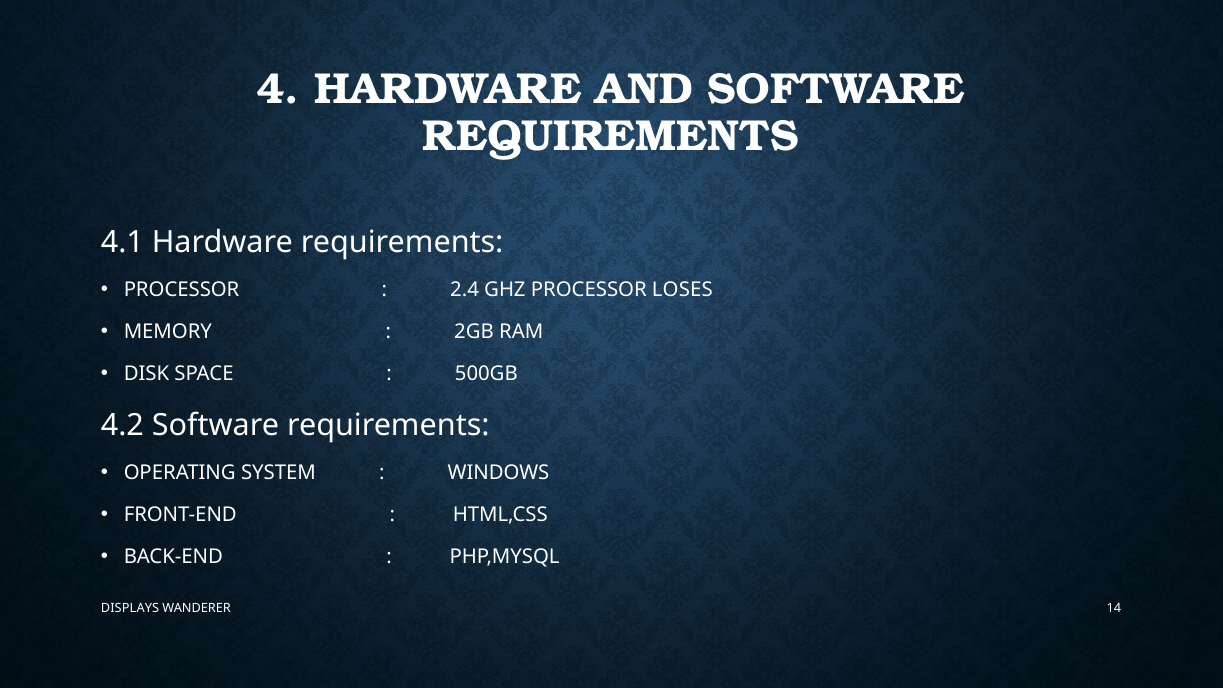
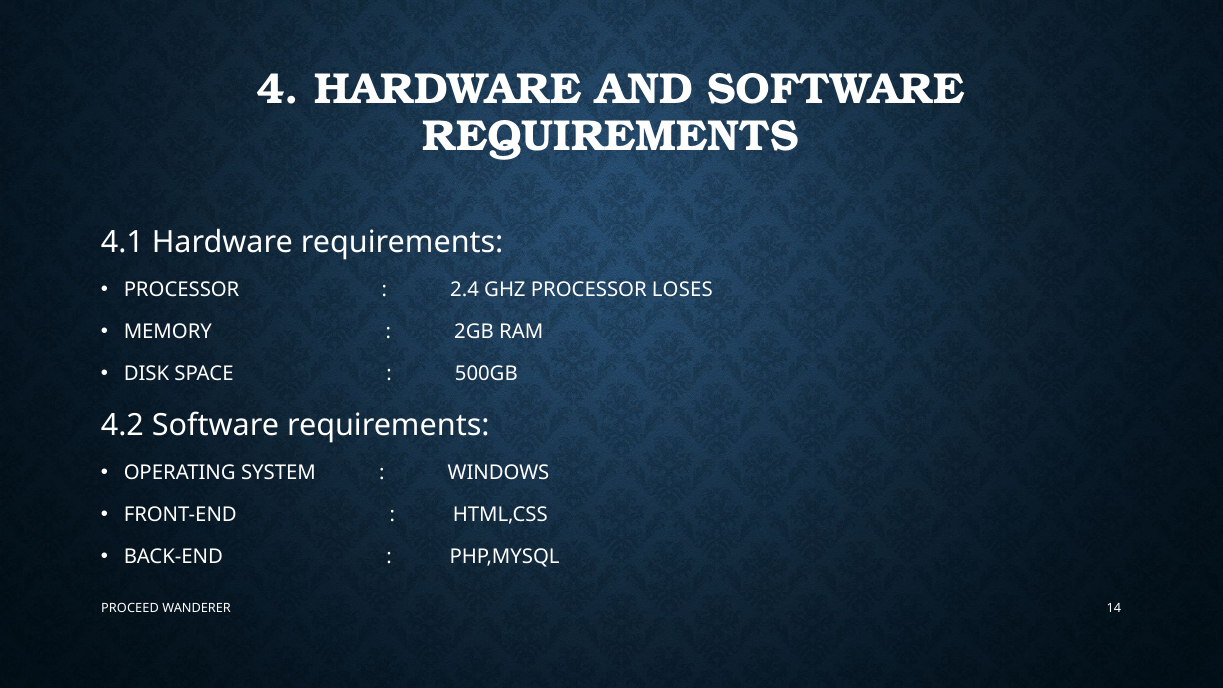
DISPLAYS: DISPLAYS -> PROCEED (130, 608)
